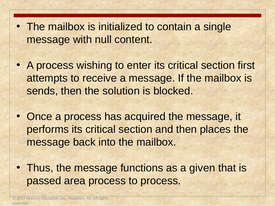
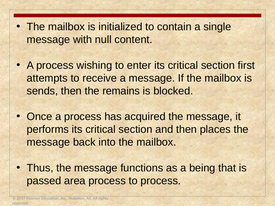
solution: solution -> remains (121, 91)
given: given -> being (202, 168)
